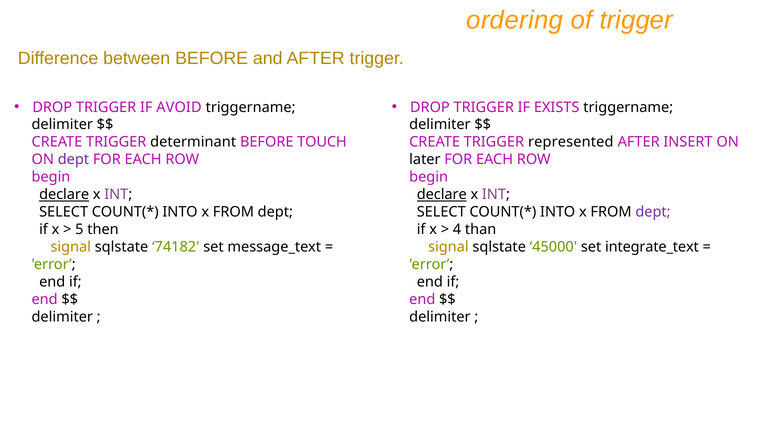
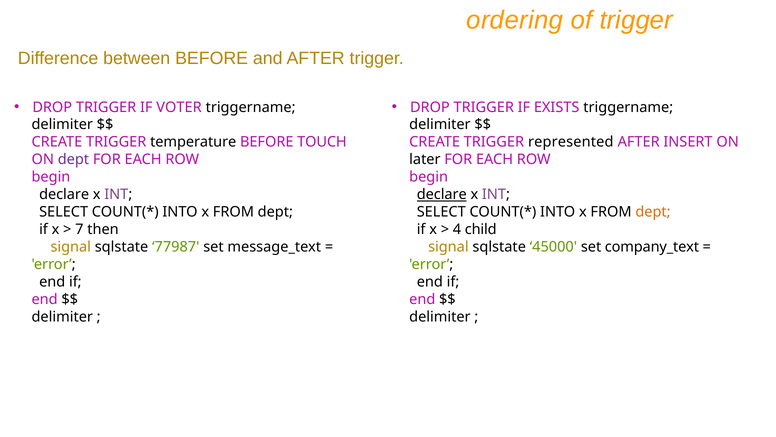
AVOID: AVOID -> VOTER (179, 107)
determinant: determinant -> temperature (193, 142)
declare underline: present -> none (64, 194)
dept colour: purple -> orange (653, 212)
5: 5 -> 7 (79, 229)
than: than -> child (481, 229)
74182: 74182 -> 77987 (176, 247)
integrate_text: integrate_text -> company_text (652, 247)
